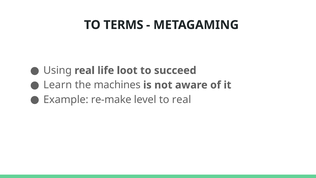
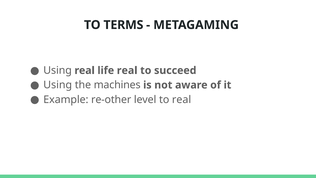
life loot: loot -> real (127, 70)
Learn: Learn -> Using (58, 85)
re-make: re-make -> re-other (111, 99)
